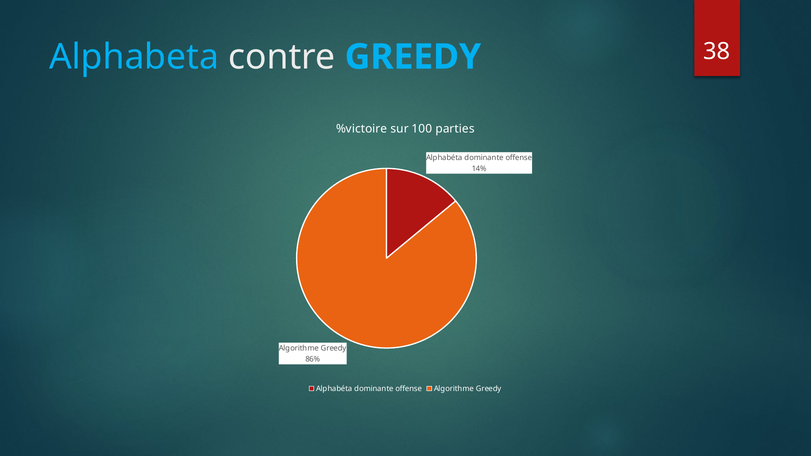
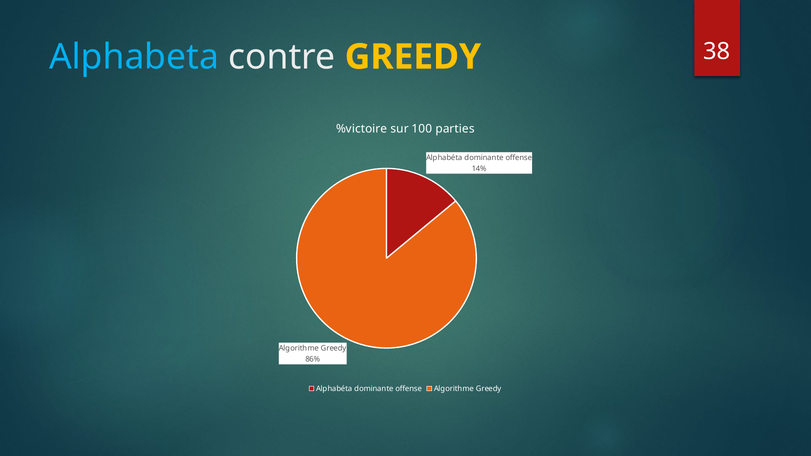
GREEDY colour: light blue -> yellow (413, 57)
